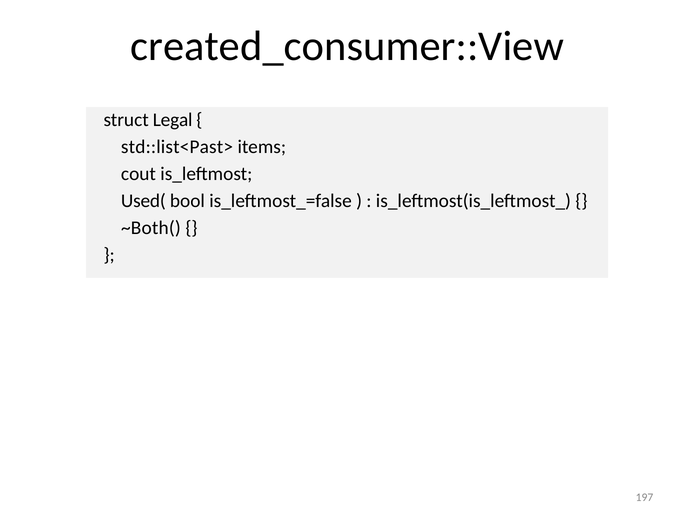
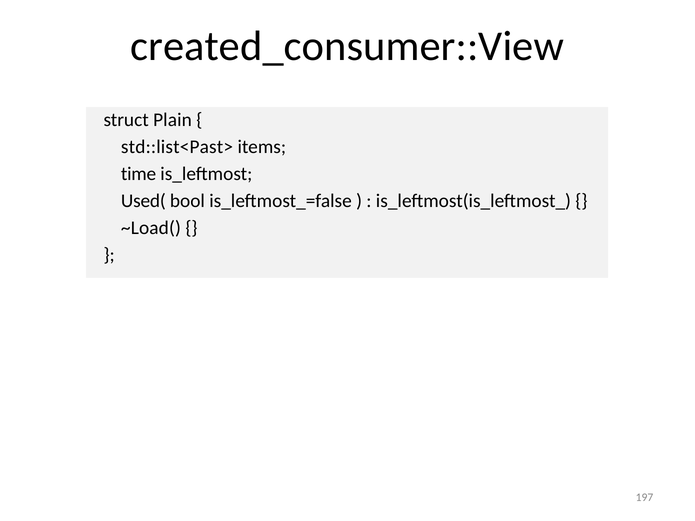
Legal: Legal -> Plain (173, 120)
cout: cout -> time (139, 174)
~Both(: ~Both( -> ~Load( (151, 228)
